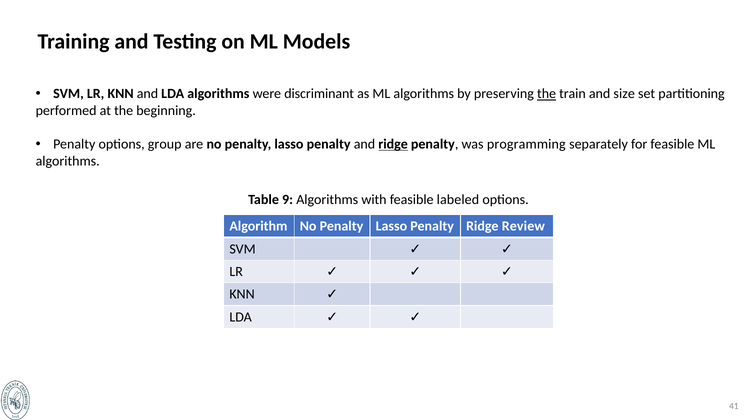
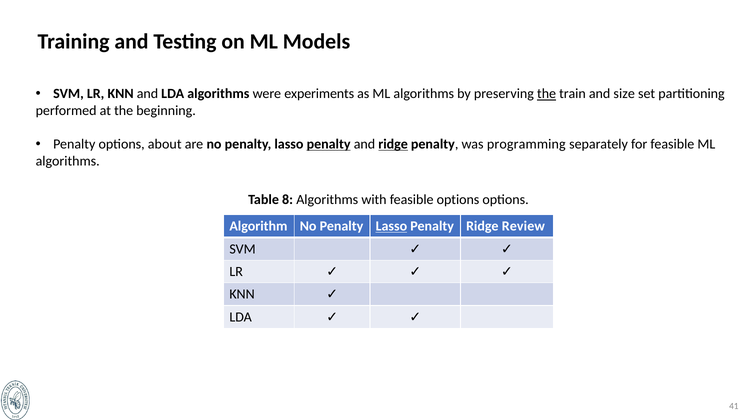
discriminant: discriminant -> experiments (319, 94)
group: group -> about (165, 144)
penalty underline: none -> present (329, 144)
9: 9 -> 8 (288, 200)
feasible labeled: labeled -> options (458, 200)
Lasso underline: none -> present (391, 226)
